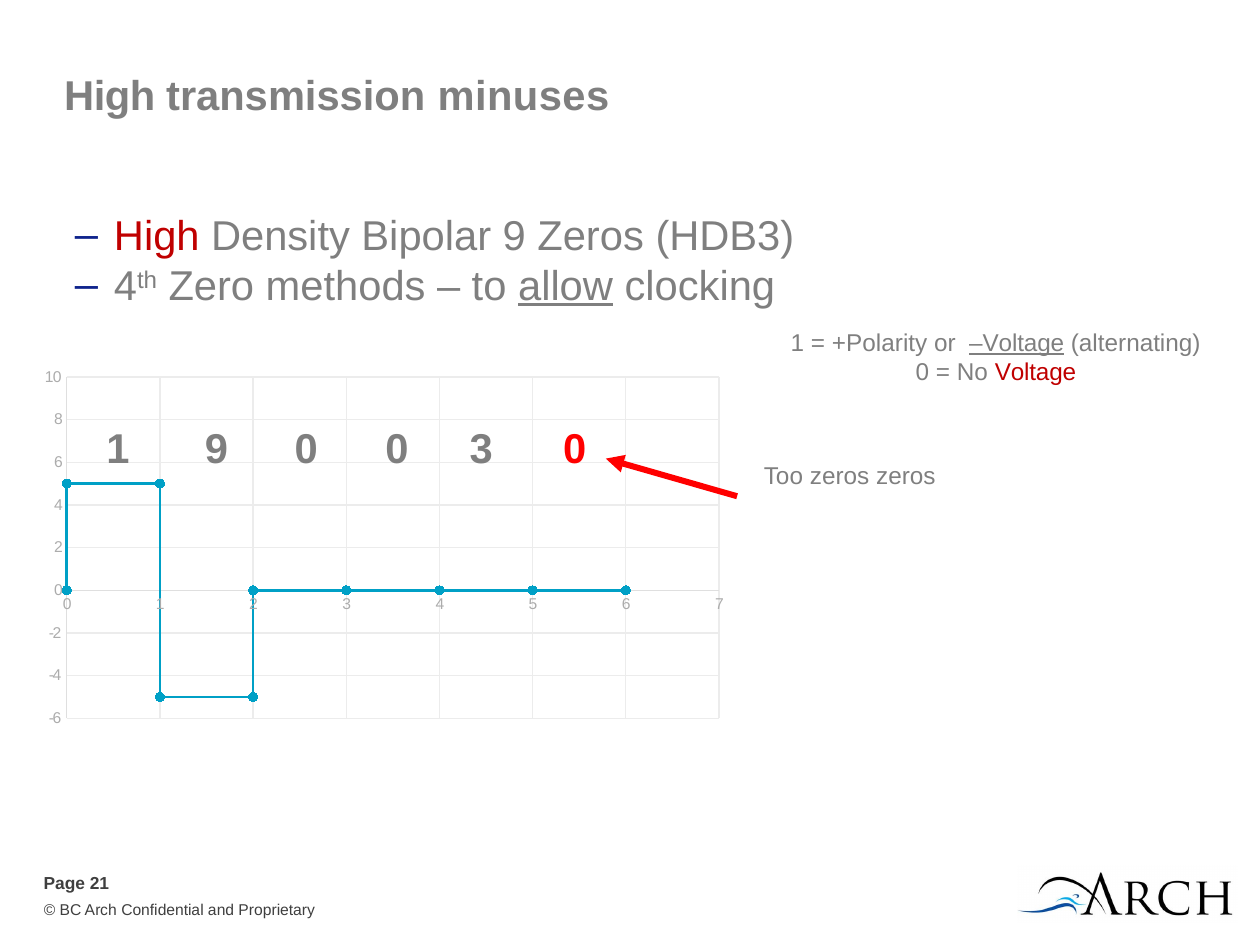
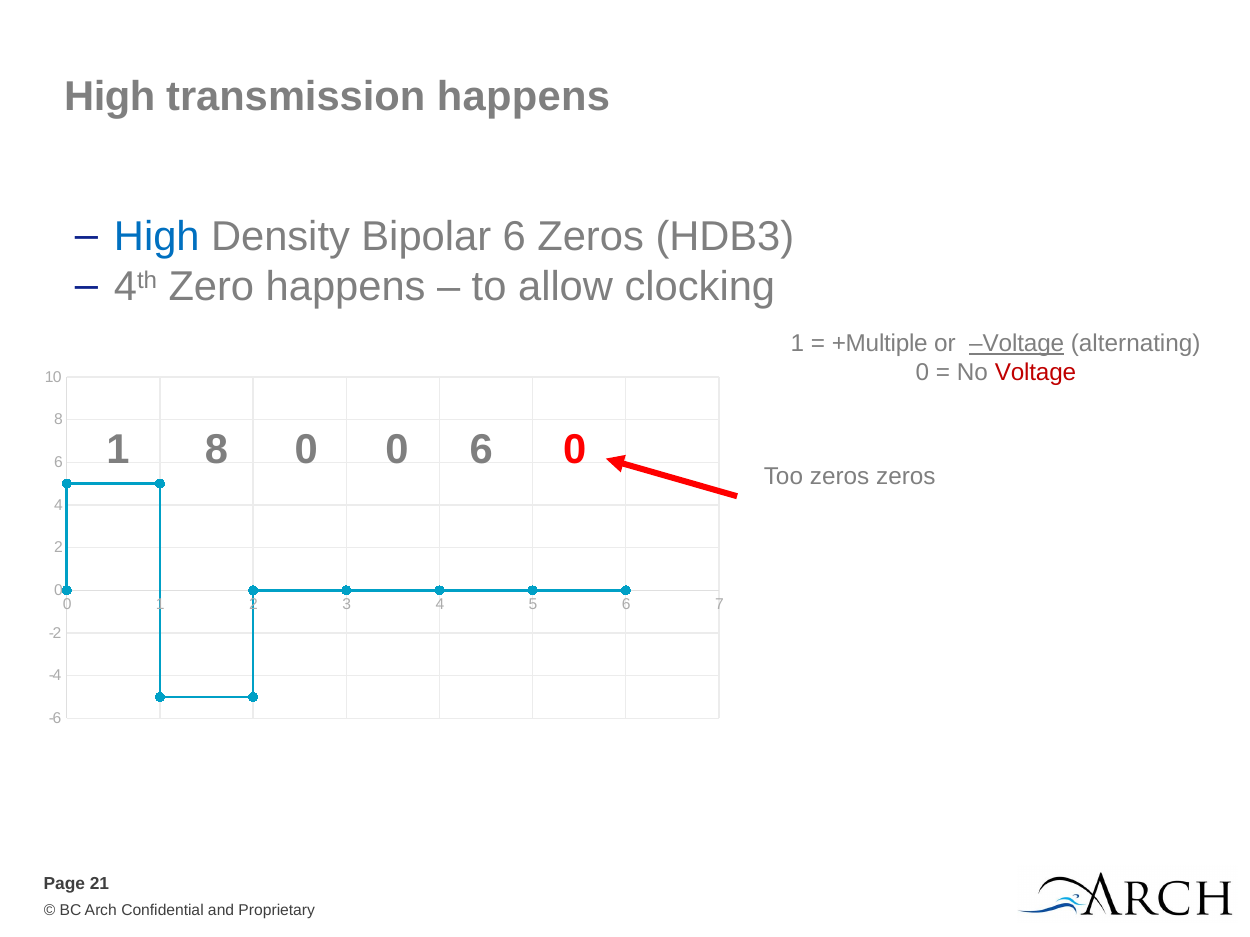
transmission minuses: minuses -> happens (523, 97)
High colour: red -> blue (157, 237)
Bipolar 9: 9 -> 6 (514, 237)
Zero methods: methods -> happens (346, 287)
allow underline: present -> none (566, 287)
+Polarity: +Polarity -> +Multiple (880, 344)
1 9: 9 -> 8 (216, 450)
0 3: 3 -> 6 (481, 450)
